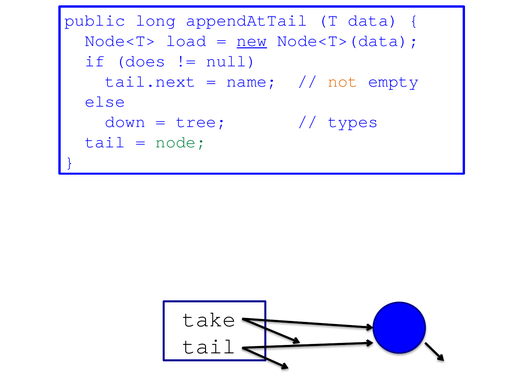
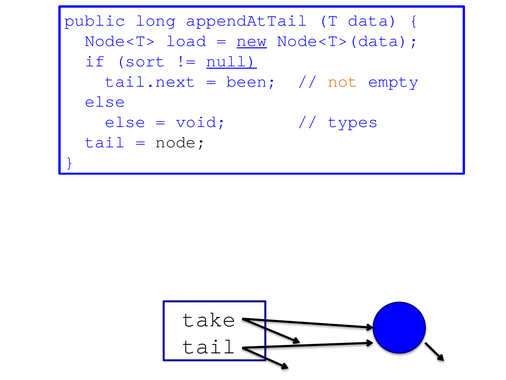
does: does -> sort (140, 61)
null underline: none -> present (232, 61)
name: name -> been (252, 81)
down: down -> else (125, 121)
tree: tree -> void (201, 121)
node colour: green -> black (181, 142)
